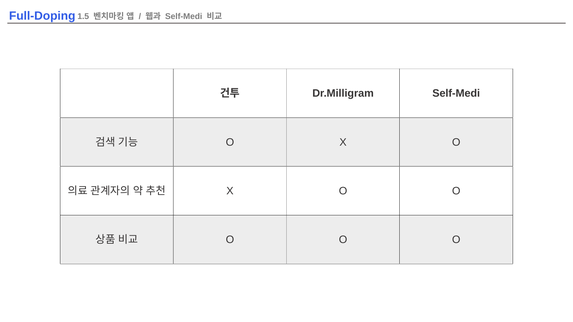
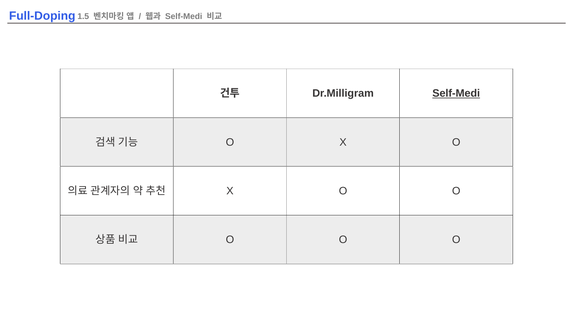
Self-Medi underline: none -> present (456, 93)
